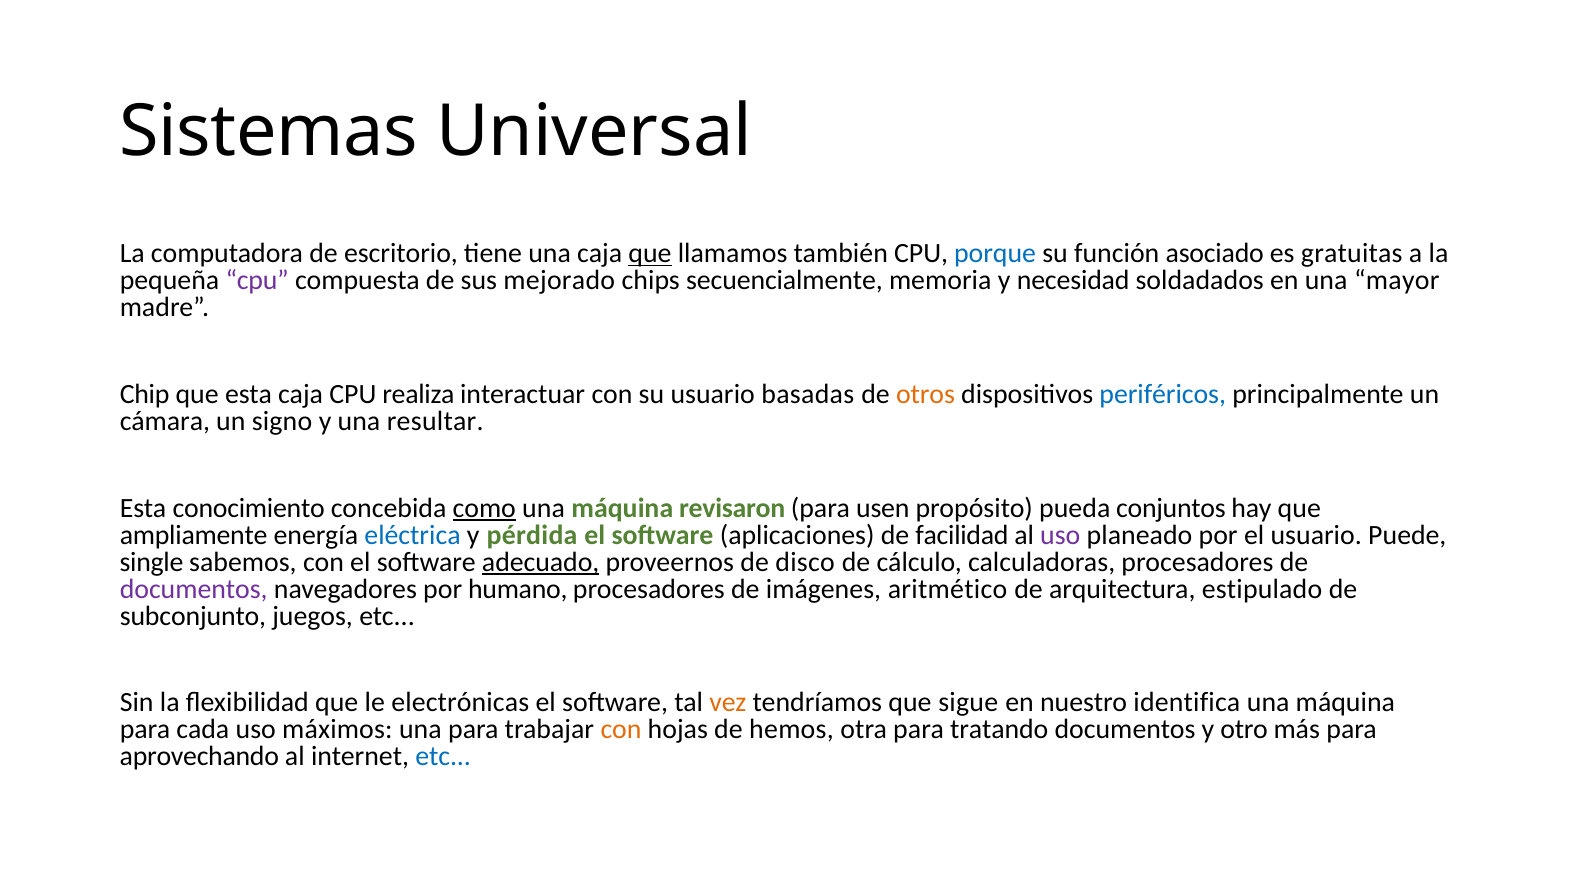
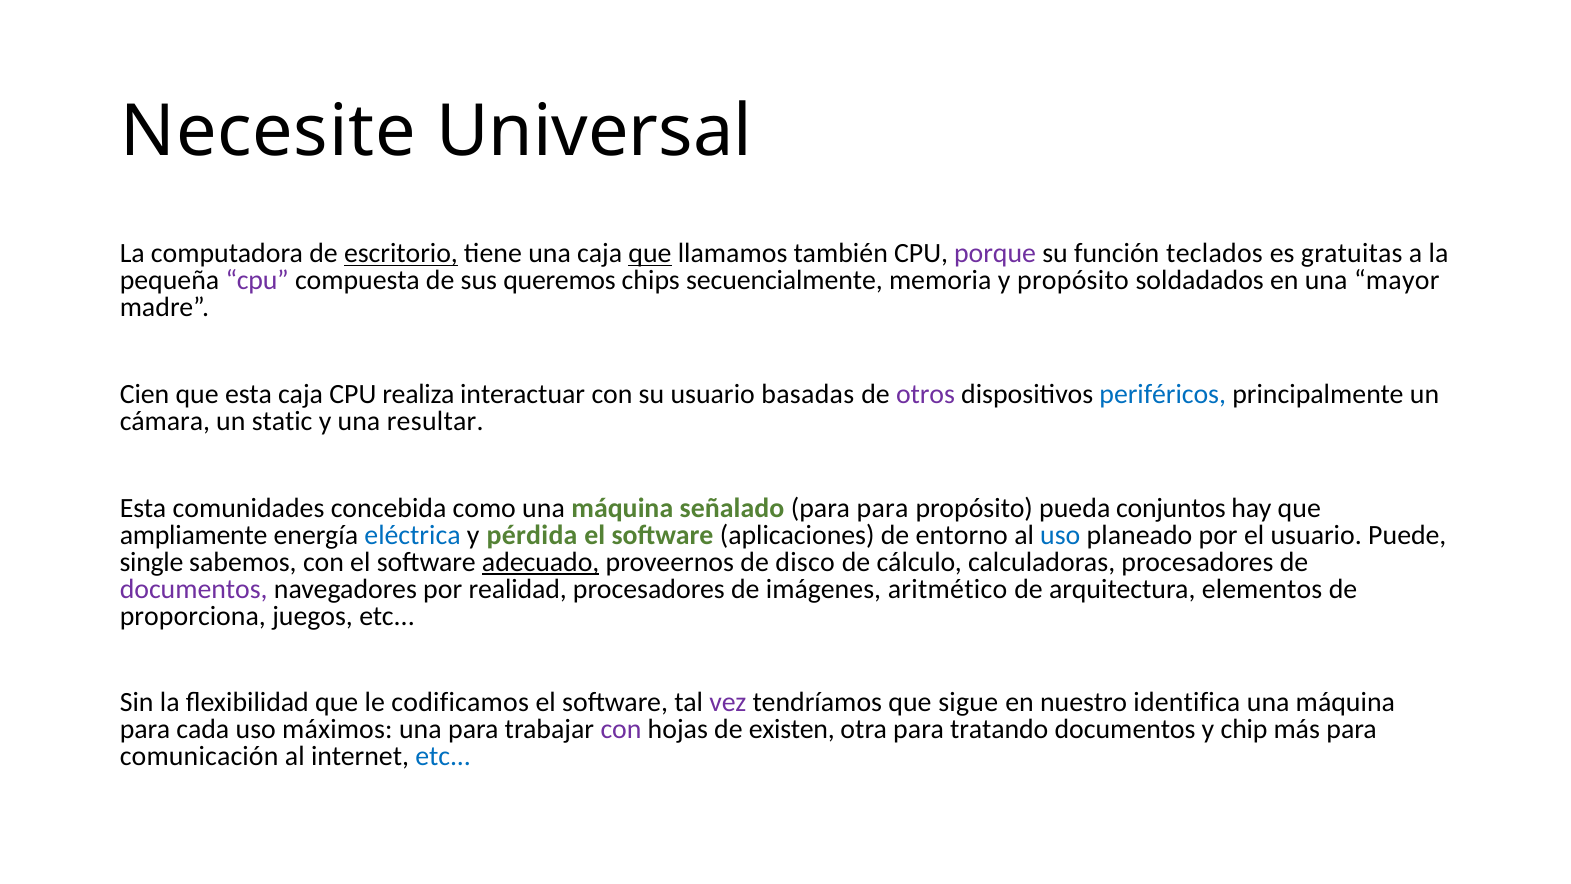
Sistemas: Sistemas -> Necesite (268, 132)
escritorio underline: none -> present (401, 254)
porque colour: blue -> purple (995, 254)
asociado: asociado -> teclados (1215, 254)
mejorado: mejorado -> queremos (560, 281)
y necesidad: necesidad -> propósito (1073, 281)
Chip: Chip -> Cien (145, 394)
otros colour: orange -> purple (925, 394)
signo: signo -> static (282, 421)
conocimiento: conocimiento -> comunidades (249, 508)
como underline: present -> none (484, 508)
revisaron: revisaron -> señalado (732, 508)
para usen: usen -> para (883, 508)
facilidad: facilidad -> entorno (962, 535)
uso colour: purple -> blue (1060, 535)
humano: humano -> realidad (518, 589)
estipulado: estipulado -> elementos (1262, 589)
subconjunto: subconjunto -> proporciona (193, 616)
electrónicas: electrónicas -> codificamos (460, 702)
vez colour: orange -> purple (728, 702)
con colour: orange -> purple (621, 729)
hemos: hemos -> existen (792, 729)
otro: otro -> chip (1244, 729)
aprovechando: aprovechando -> comunicación (199, 757)
